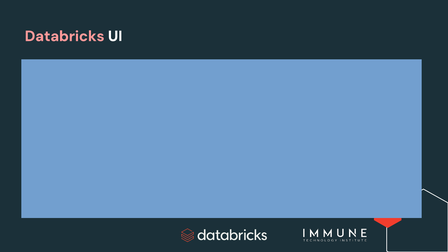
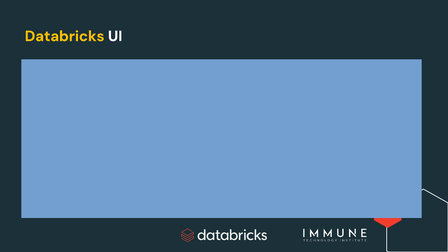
Databricks colour: pink -> yellow (65, 36)
